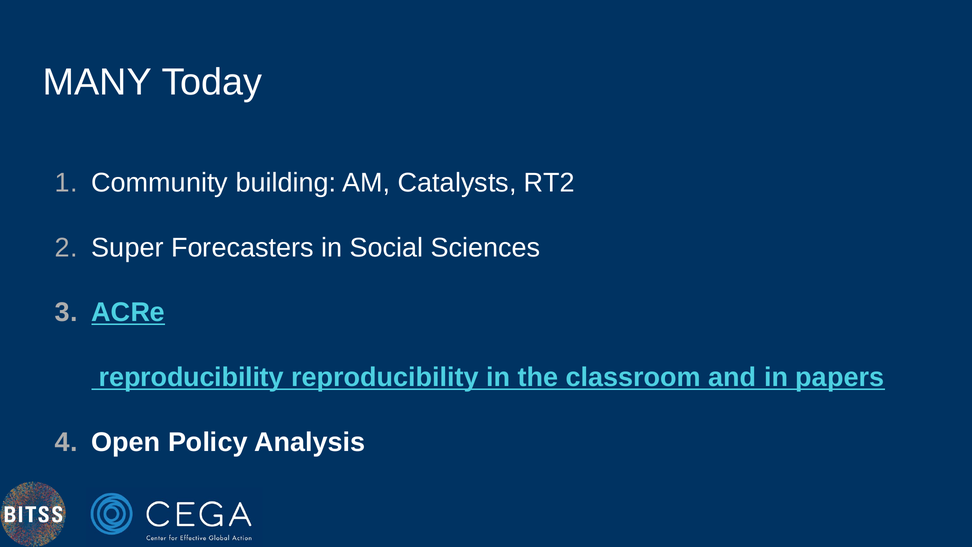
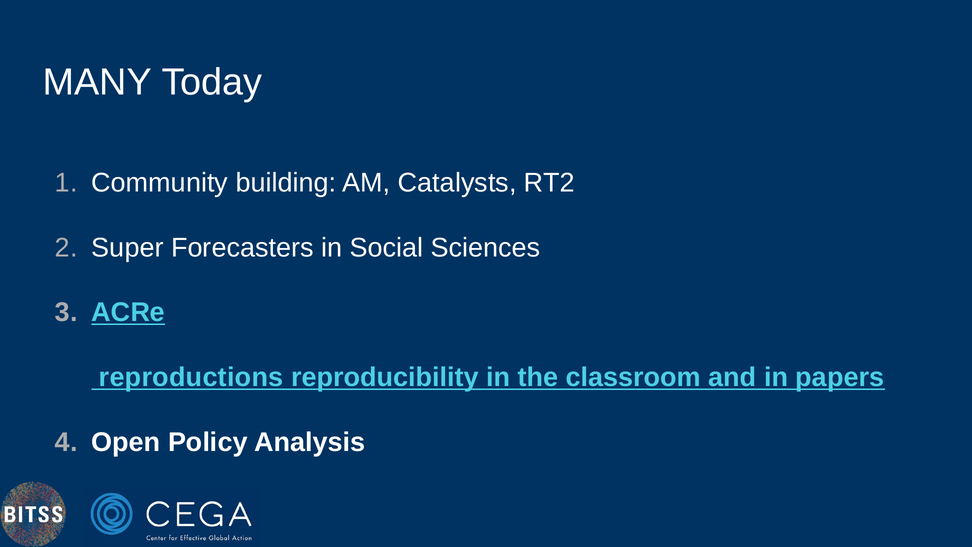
reproducibility: reproducibility -> reproductions (191, 377)
